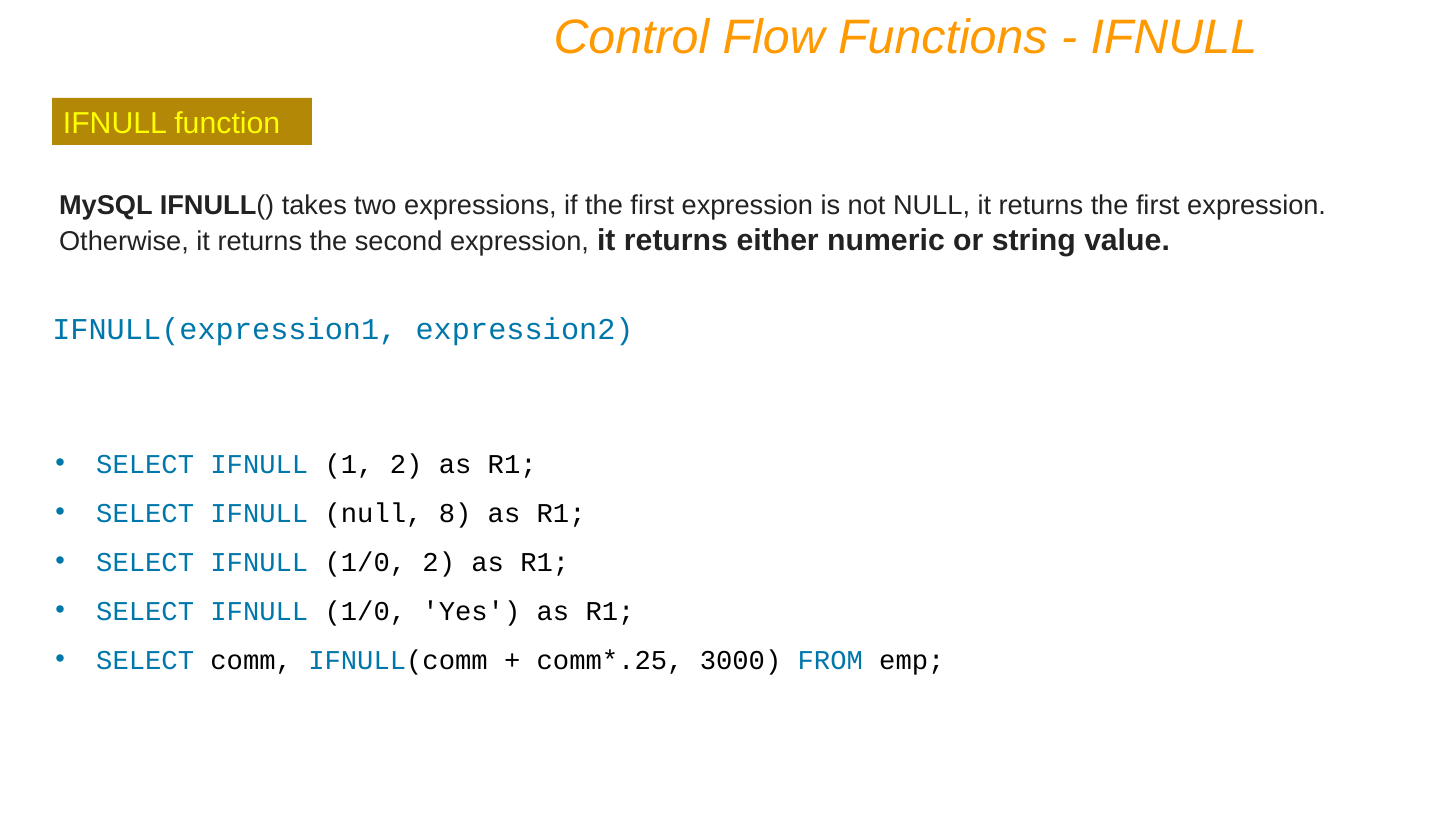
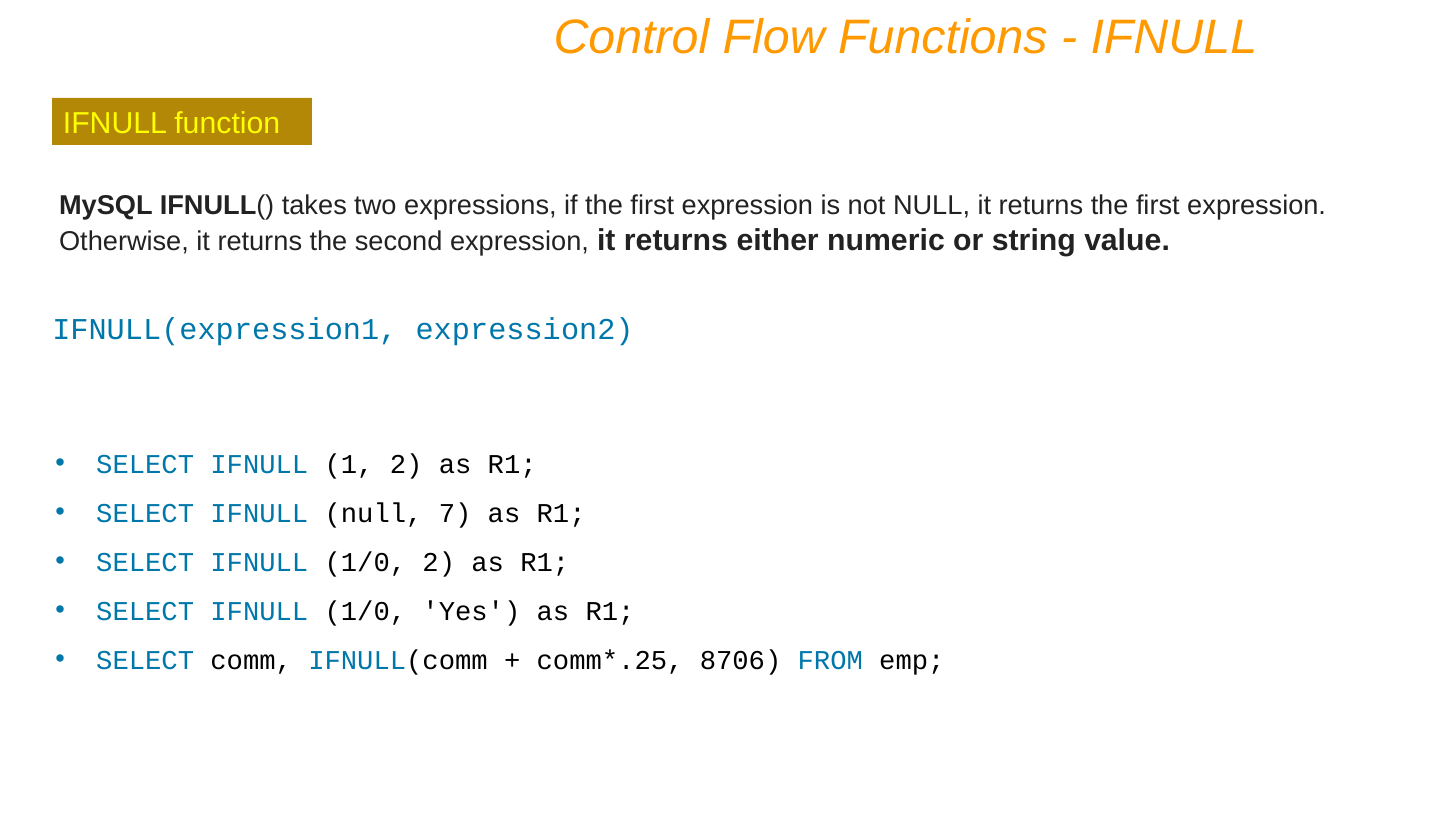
8: 8 -> 7 (455, 513)
3000: 3000 -> 8706 (741, 660)
